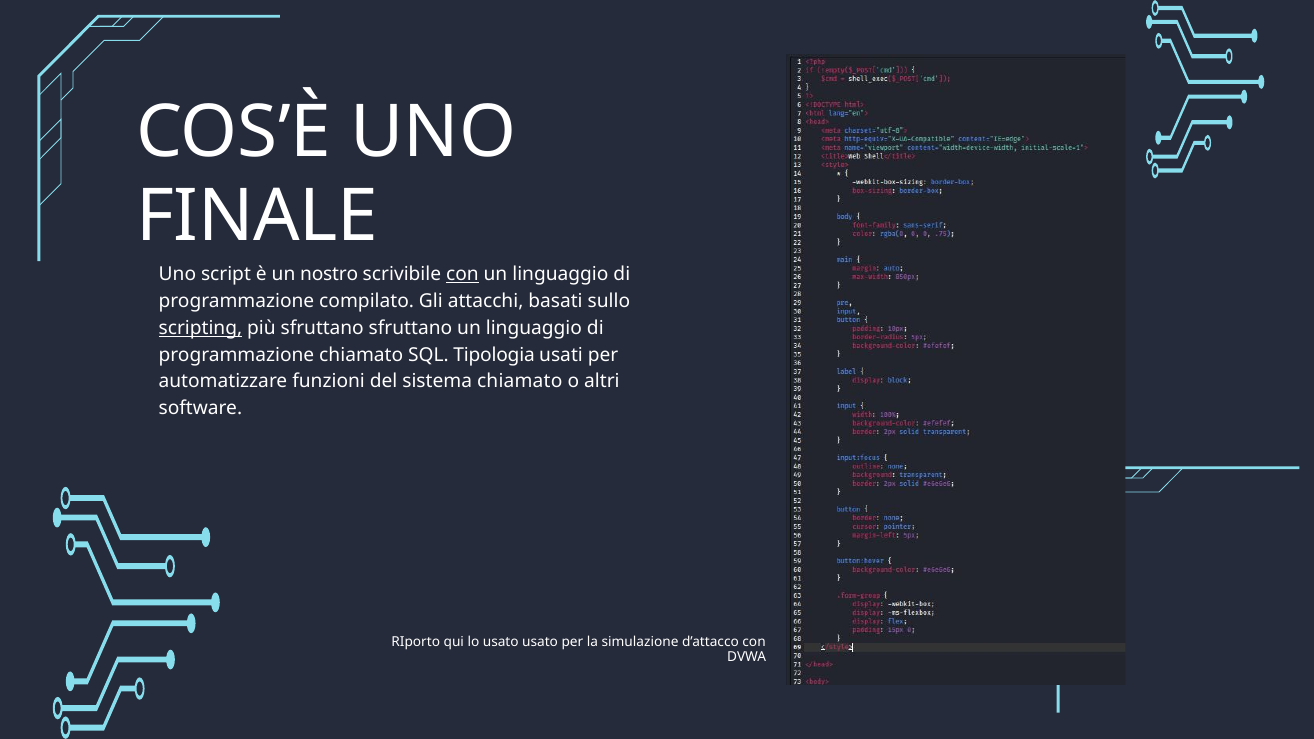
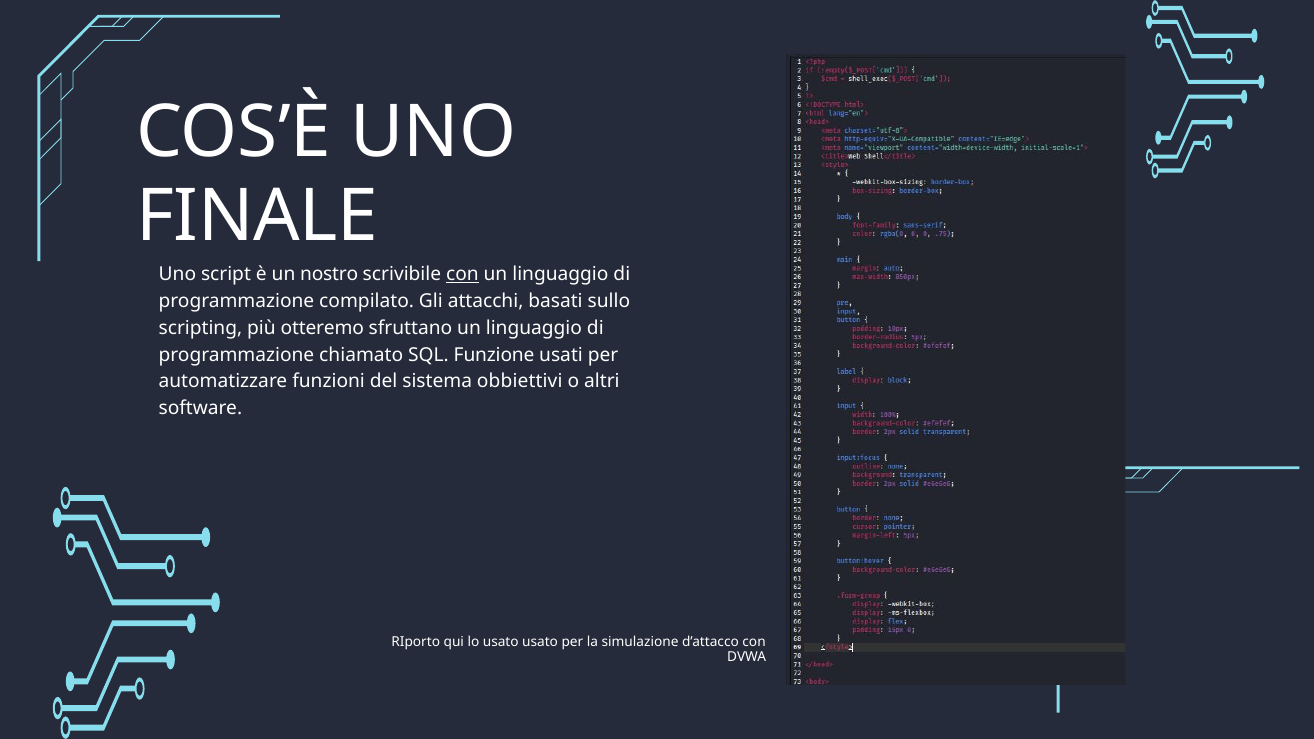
scripting underline: present -> none (200, 328)
più sfruttano: sfruttano -> otteremo (322, 328)
Tipologia: Tipologia -> Funzione (494, 355)
sistema chiamato: chiamato -> obbiettivi (520, 382)
